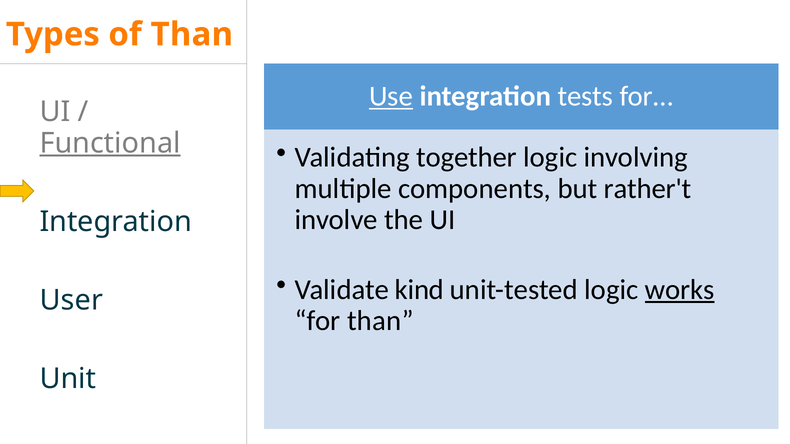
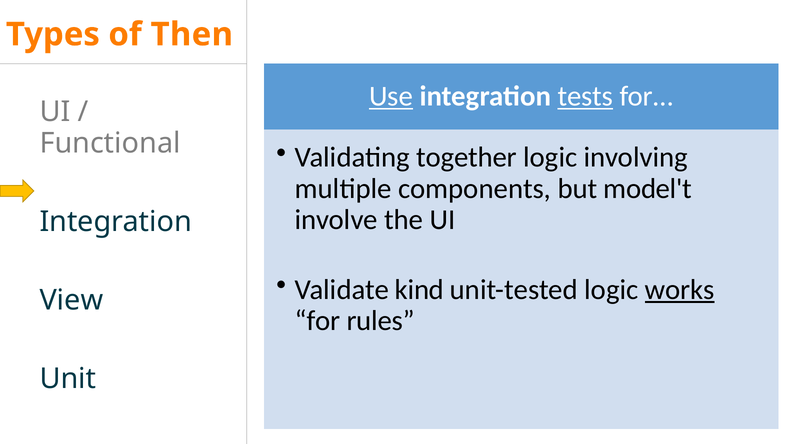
of Than: Than -> Then (192, 34)
tests underline: none -> present (585, 96)
Functional underline: present -> none (110, 143)
rather't: rather't -> model't (648, 189)
User: User -> View (71, 301)
for than: than -> rules (381, 321)
